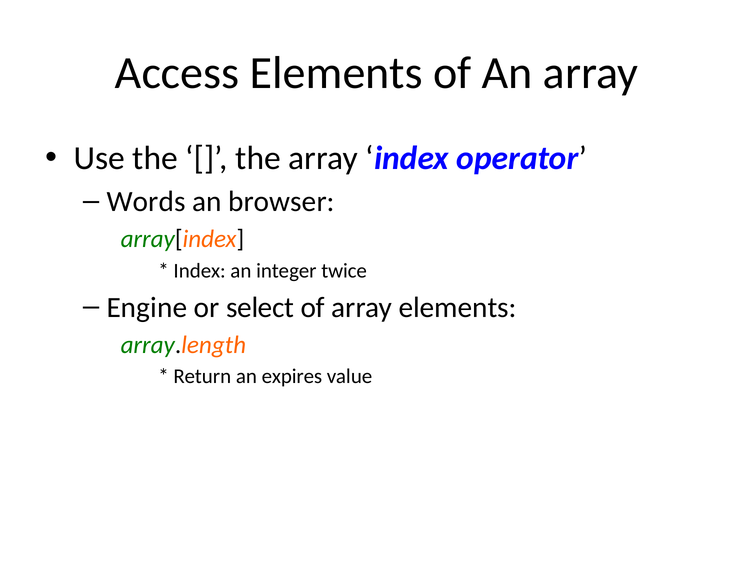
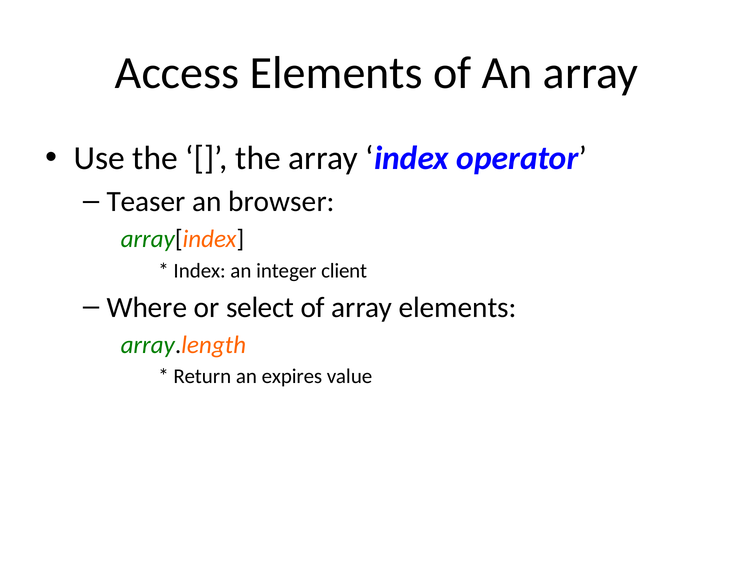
Words: Words -> Teaser (146, 201)
twice: twice -> client (344, 270)
Engine: Engine -> Where (147, 307)
